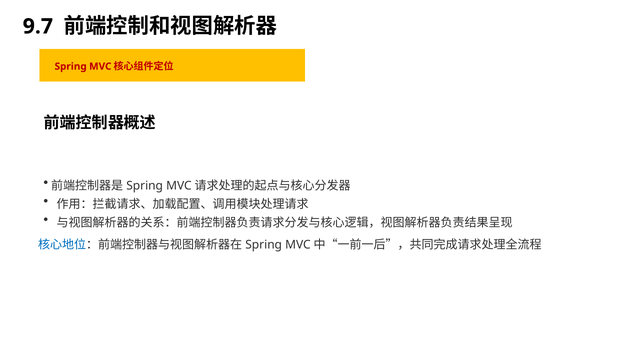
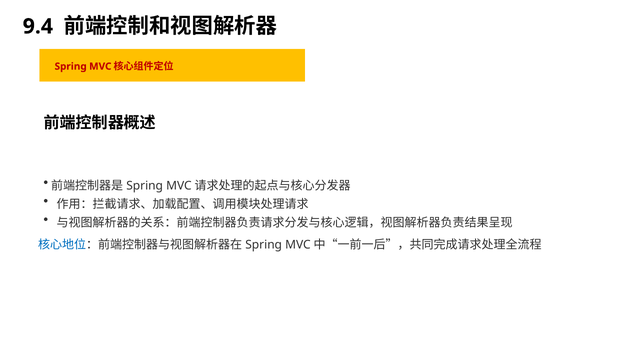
9.7: 9.7 -> 9.4 (38, 26)
